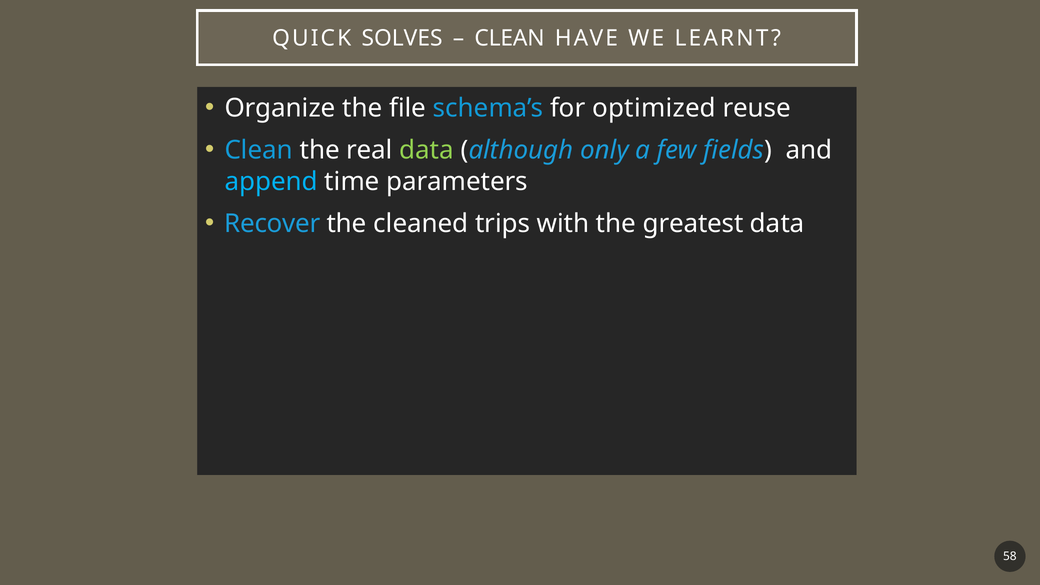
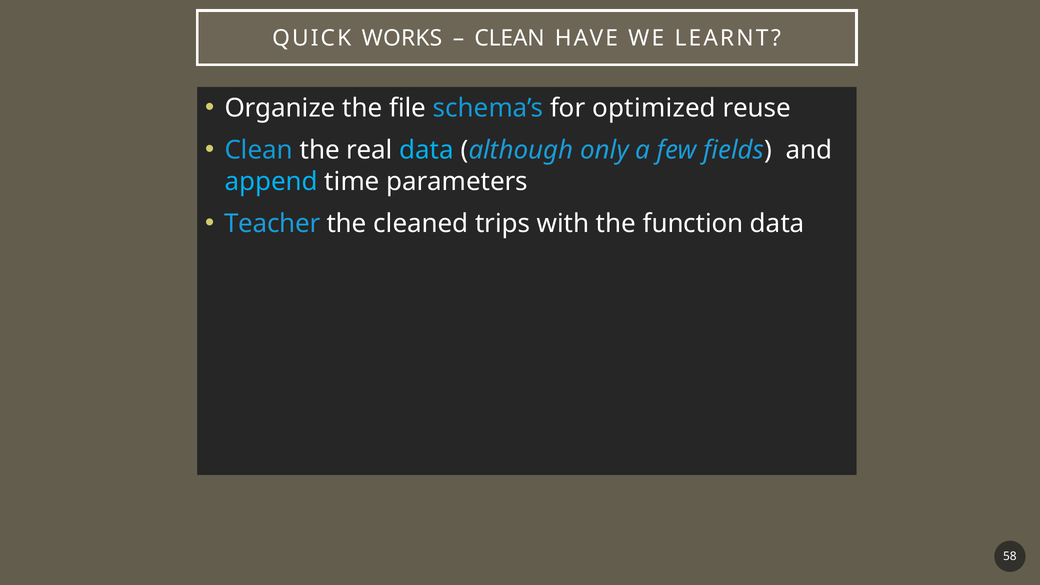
SOLVES: SOLVES -> WORKS (402, 38)
data colour: light green -> light blue (427, 150)
Recover: Recover -> Teacher (272, 224)
greatest: greatest -> function (693, 224)
